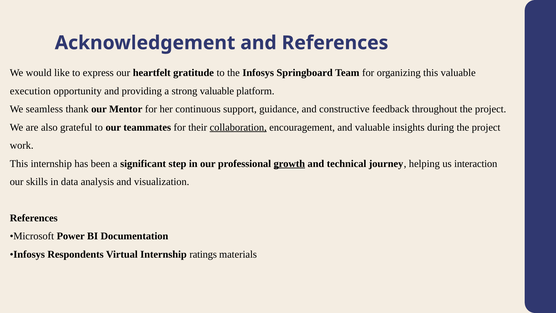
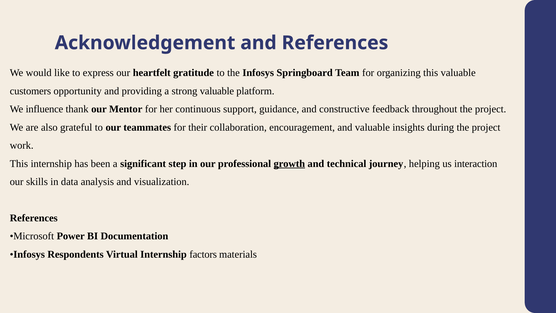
execution: execution -> customers (30, 91)
seamless: seamless -> influence (44, 109)
collaboration underline: present -> none (238, 127)
ratings: ratings -> factors (203, 254)
